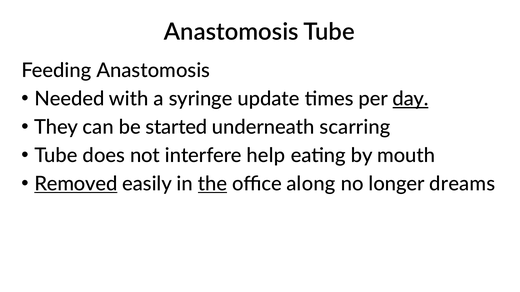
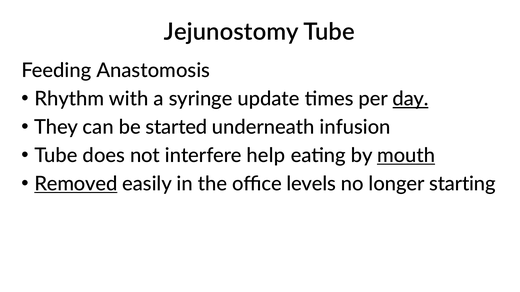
Anastomosis: Anastomosis -> Jejunostomy (231, 32)
Needed: Needed -> Rhythm (69, 99)
scarring: scarring -> infusion (355, 127)
mouth underline: none -> present (406, 156)
the underline: present -> none (213, 184)
along: along -> levels (311, 184)
dreams: dreams -> starting (462, 184)
